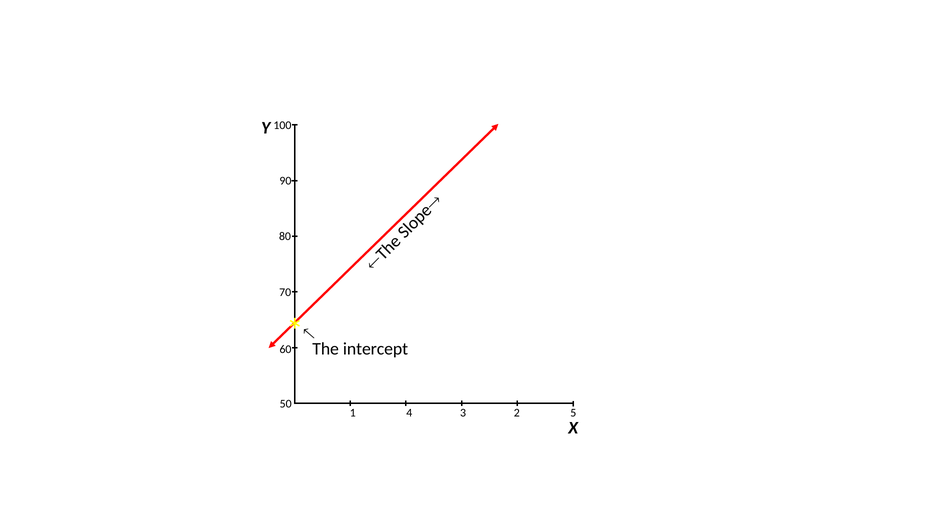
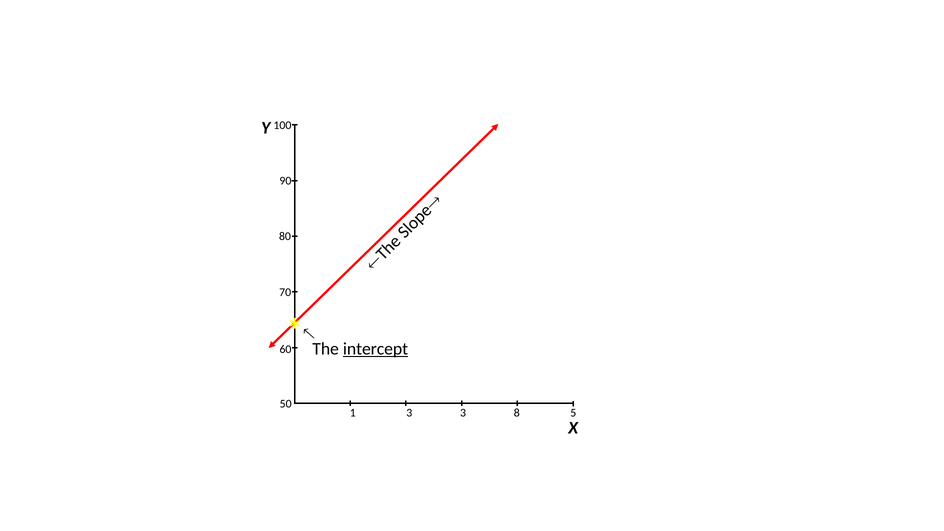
intercept underline: none -> present (376, 349)
1 4: 4 -> 3 (409, 413)
2: 2 -> 8 (517, 413)
